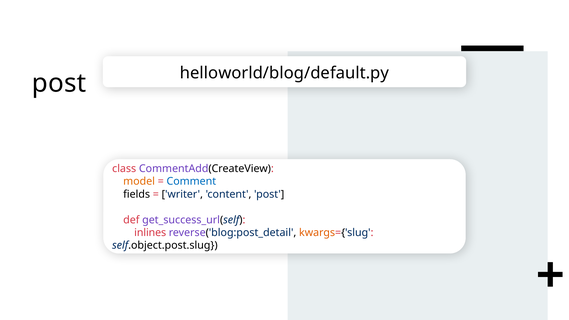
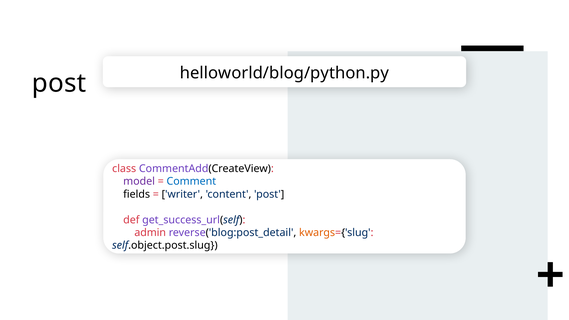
helloworld/blog/default.py: helloworld/blog/default.py -> helloworld/blog/python.py (284, 73)
model colour: orange -> purple (139, 181)
inlines: inlines -> admin (150, 233)
